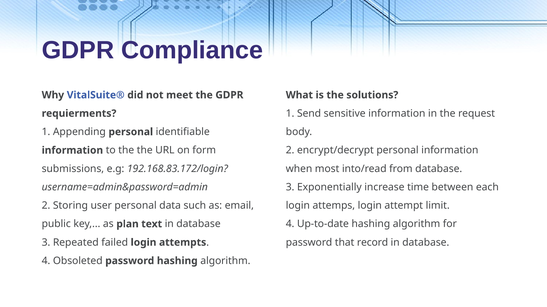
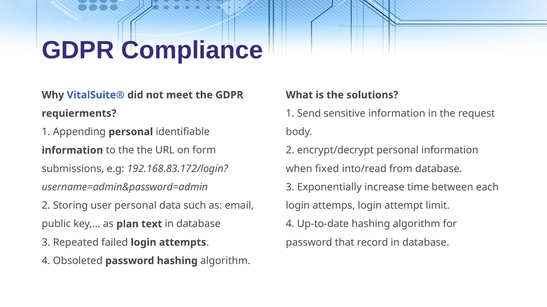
most: most -> fixed (327, 169)
